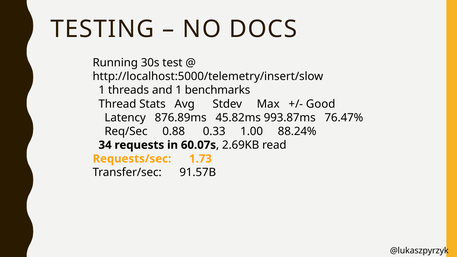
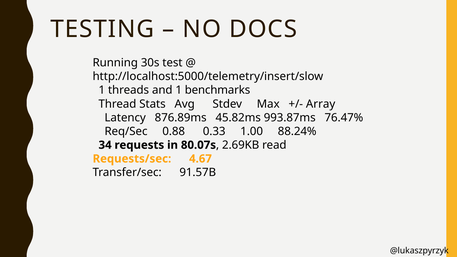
Good: Good -> Array (321, 104)
60.07s: 60.07s -> 80.07s (198, 145)
1.73: 1.73 -> 4.67 (200, 159)
